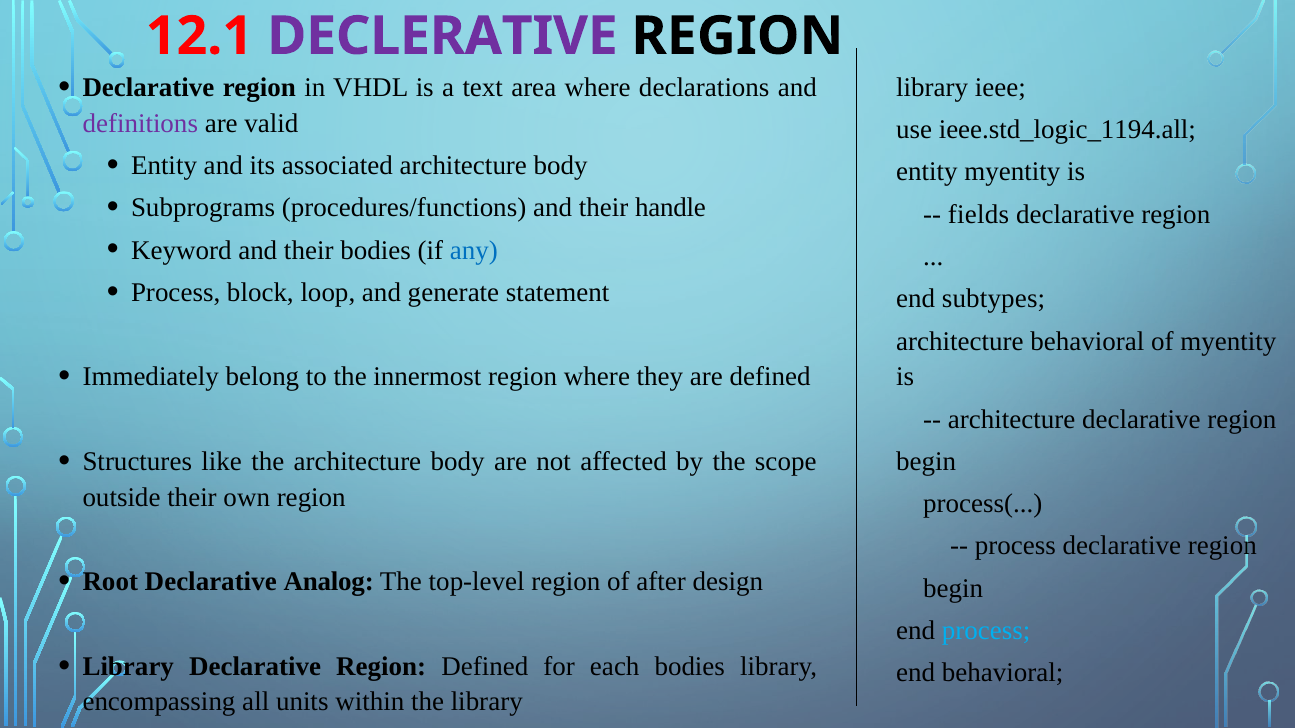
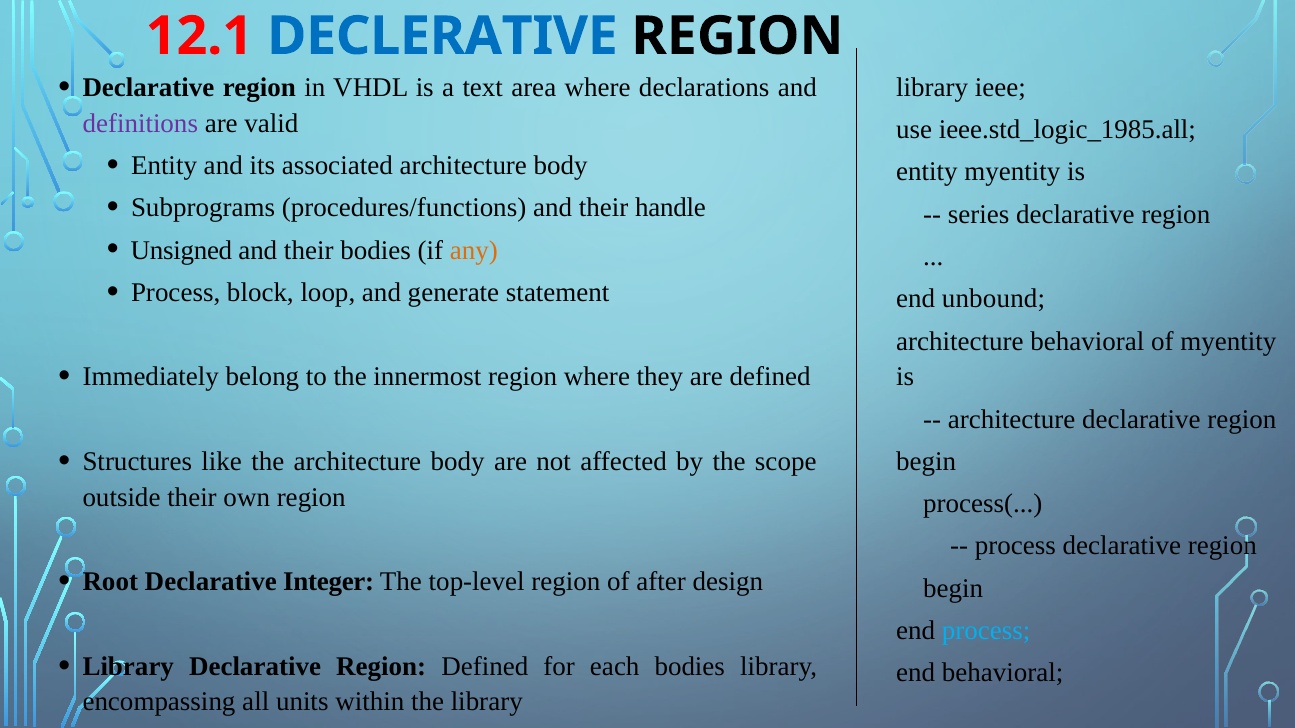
DECLERATIVE colour: purple -> blue (442, 36)
ieee.std_logic_1194.all: ieee.std_logic_1194.all -> ieee.std_logic_1985.all (1067, 130)
fields: fields -> series (979, 214)
Keyword: Keyword -> Unsigned (181, 250)
any colour: blue -> orange (474, 250)
subtypes: subtypes -> unbound (993, 299)
Analog: Analog -> Integer (329, 582)
